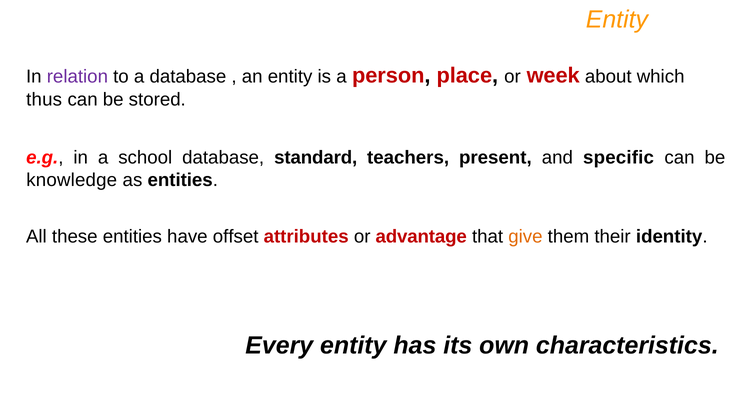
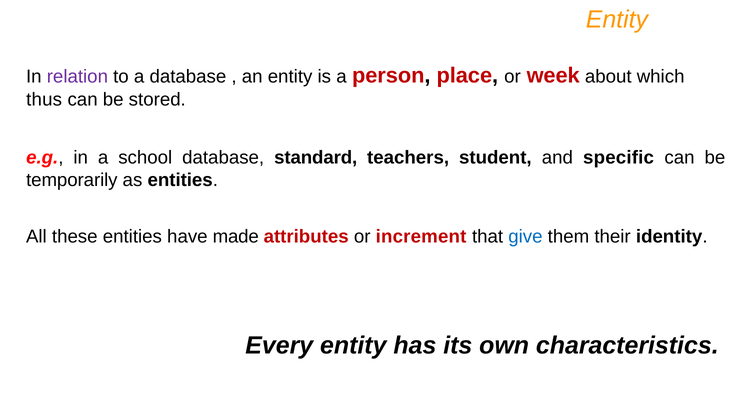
present: present -> student (495, 158)
knowledge: knowledge -> temporarily (72, 180)
offset: offset -> made (236, 237)
advantage: advantage -> increment (421, 237)
give colour: orange -> blue (525, 237)
